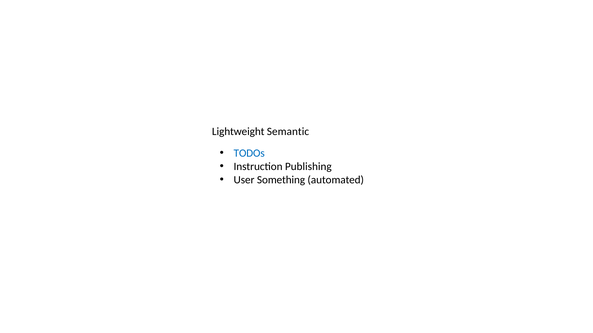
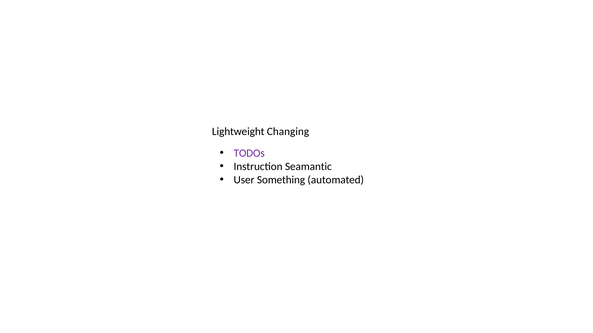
Semantic: Semantic -> Changing (288, 132)
TODOs colour: blue -> purple (249, 153)
Publishing: Publishing -> Seamantic (308, 167)
